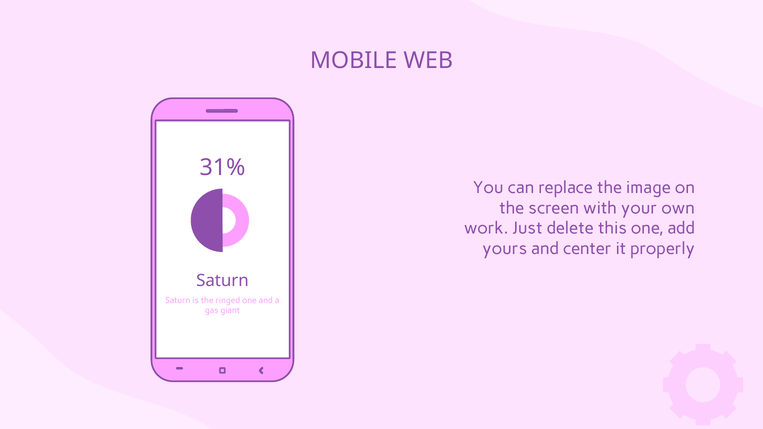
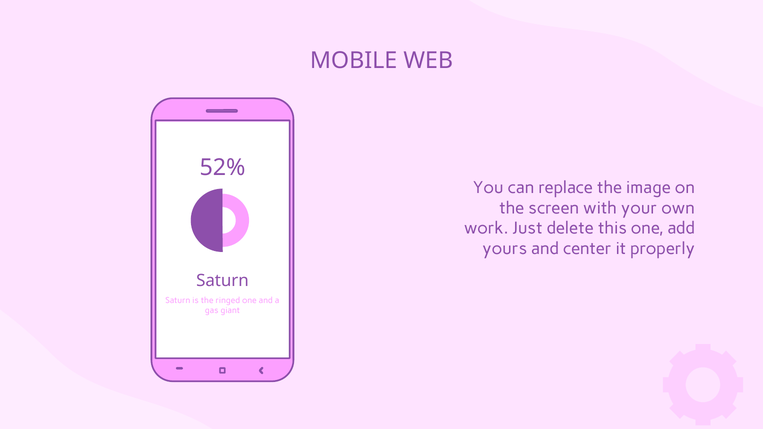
31%: 31% -> 52% (223, 168)
